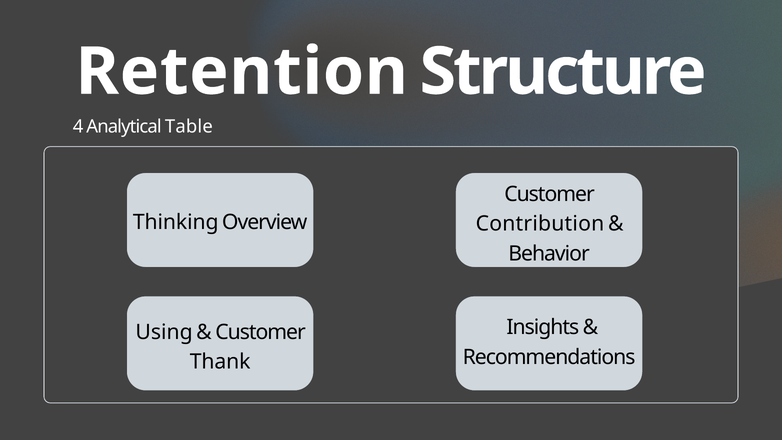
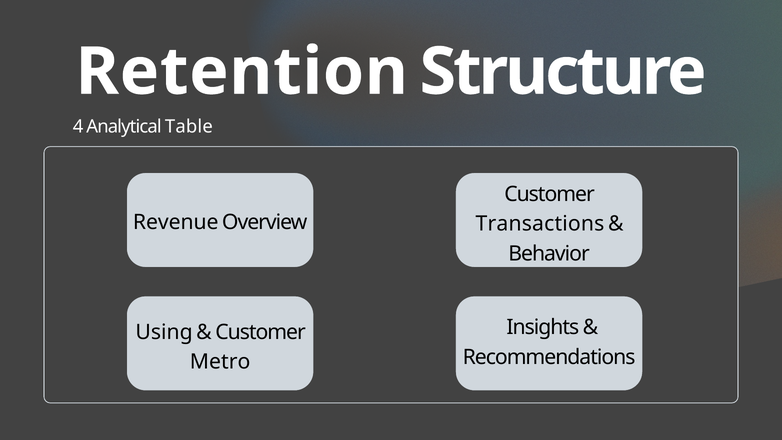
Thinking: Thinking -> Revenue (176, 222)
Contribution: Contribution -> Transactions (540, 224)
Thank: Thank -> Metro (220, 362)
